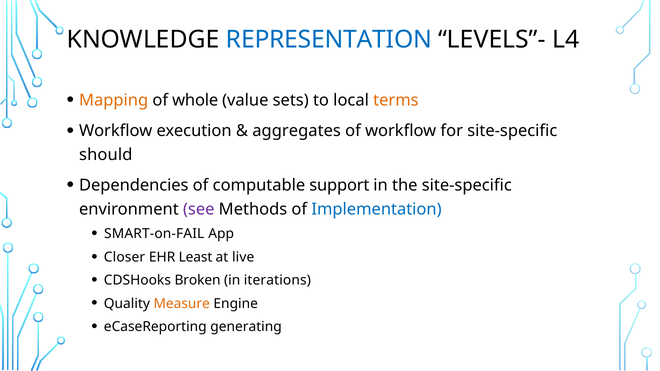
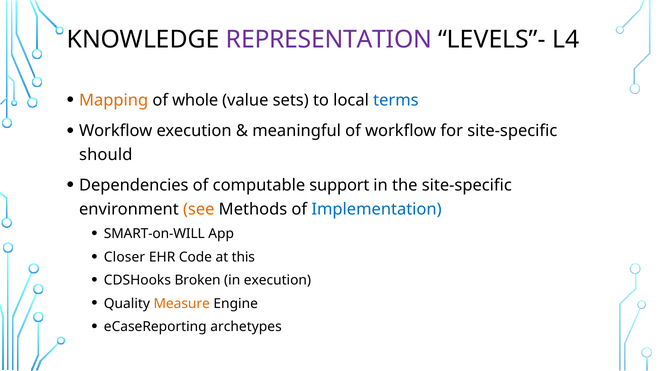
REPRESENTATION colour: blue -> purple (329, 40)
terms colour: orange -> blue (396, 100)
aggregates: aggregates -> meaningful (297, 131)
see colour: purple -> orange (199, 209)
SMART-on-FAIL: SMART-on-FAIL -> SMART-on-WILL (154, 234)
Least: Least -> Code (195, 257)
live: live -> this (243, 257)
in iterations: iterations -> execution (277, 280)
generating: generating -> archetypes (246, 327)
